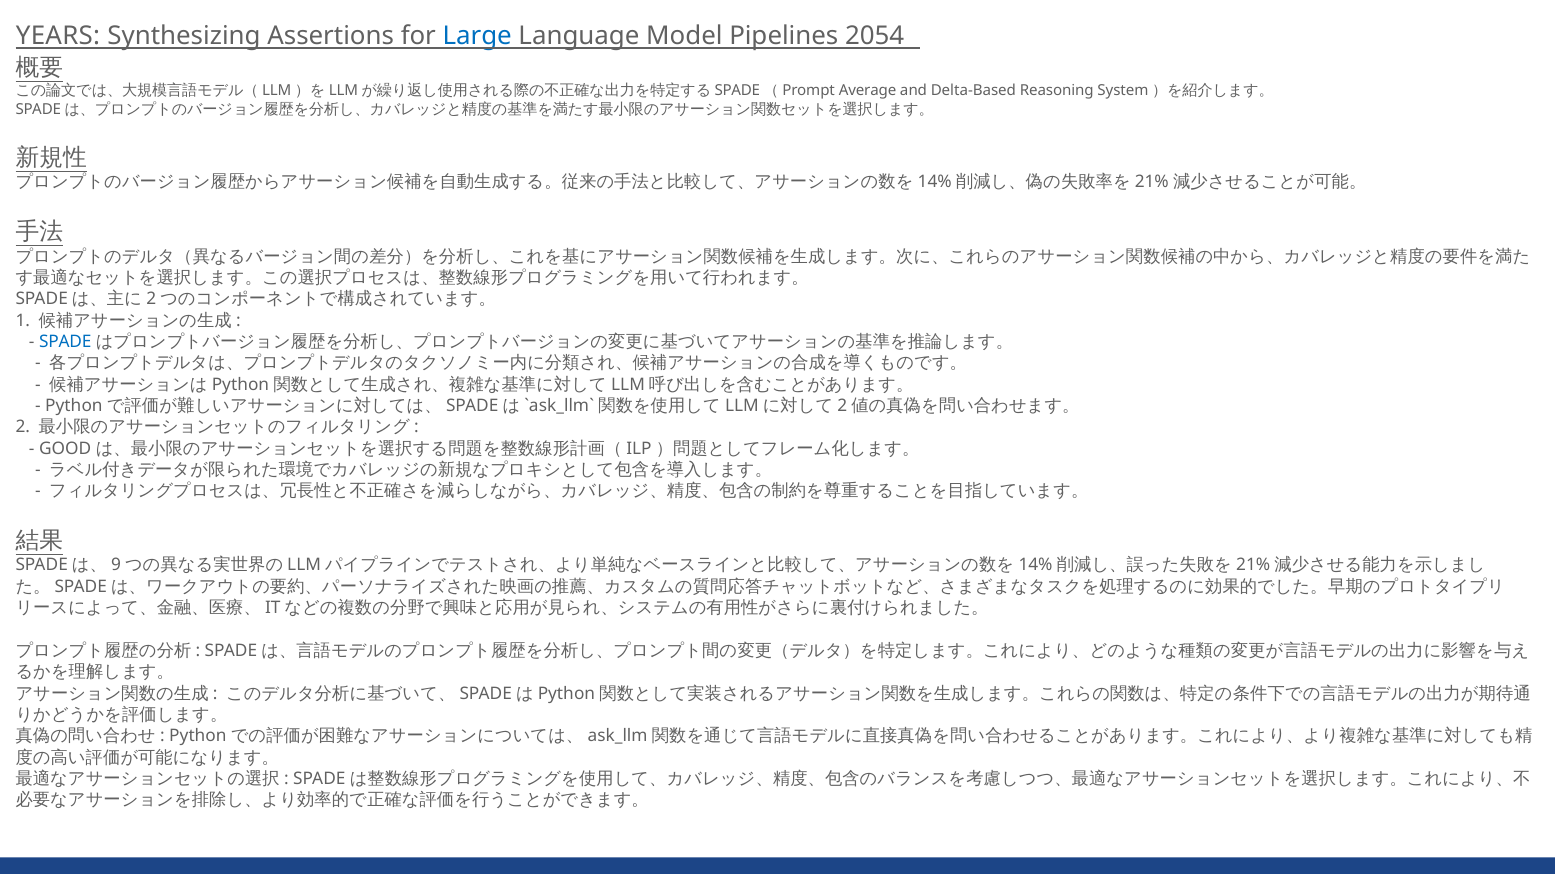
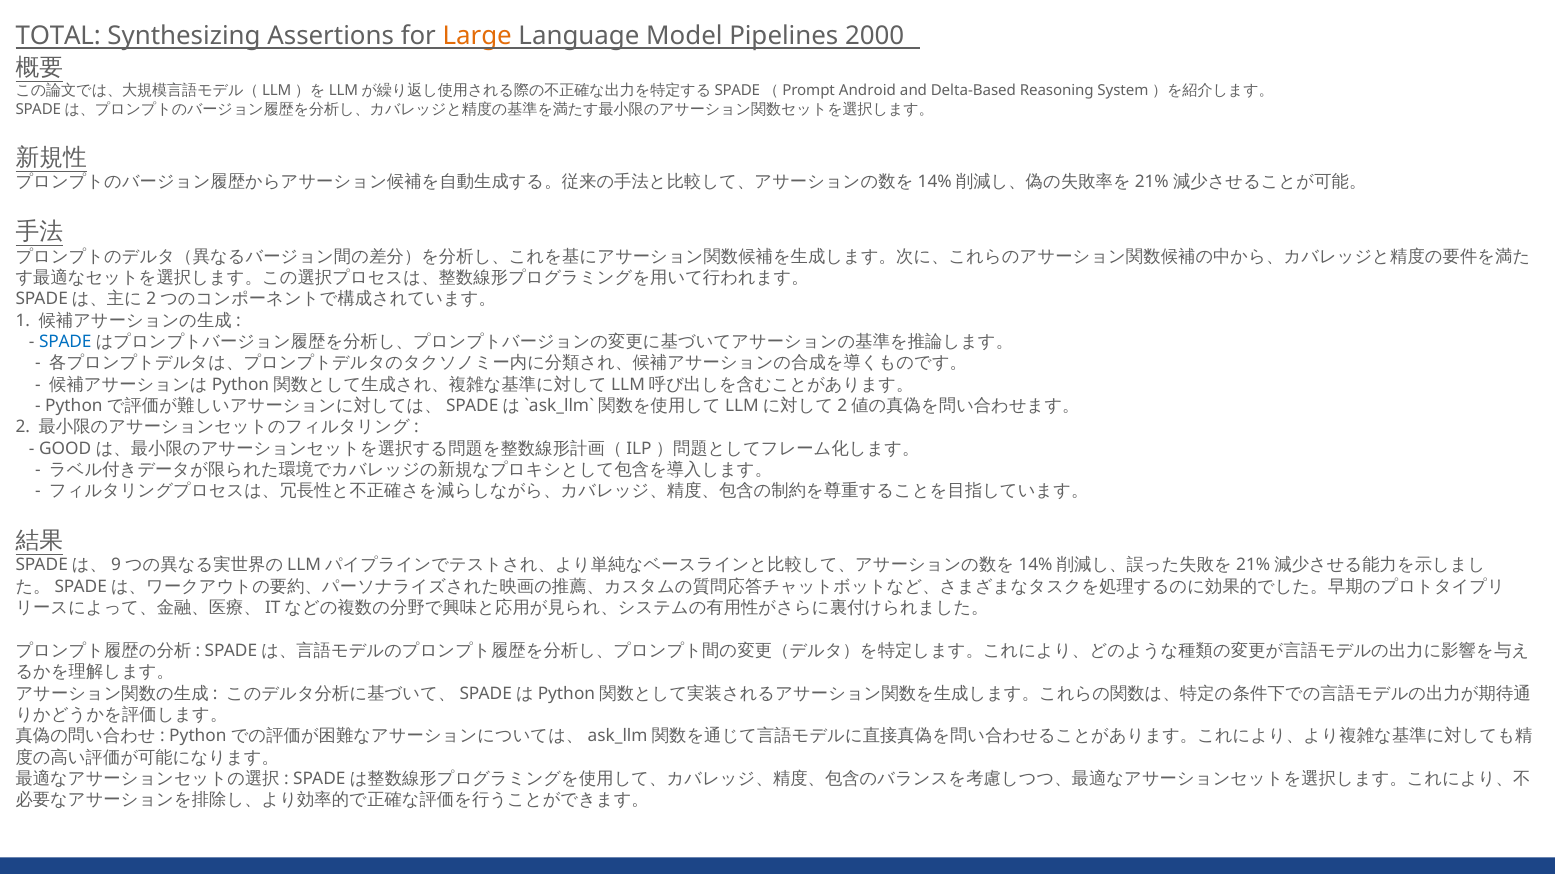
YEARS: YEARS -> TOTAL (58, 36)
Large colour: blue -> orange (477, 36)
2054: 2054 -> 2000 (875, 36)
Average: Average -> Android (867, 91)
